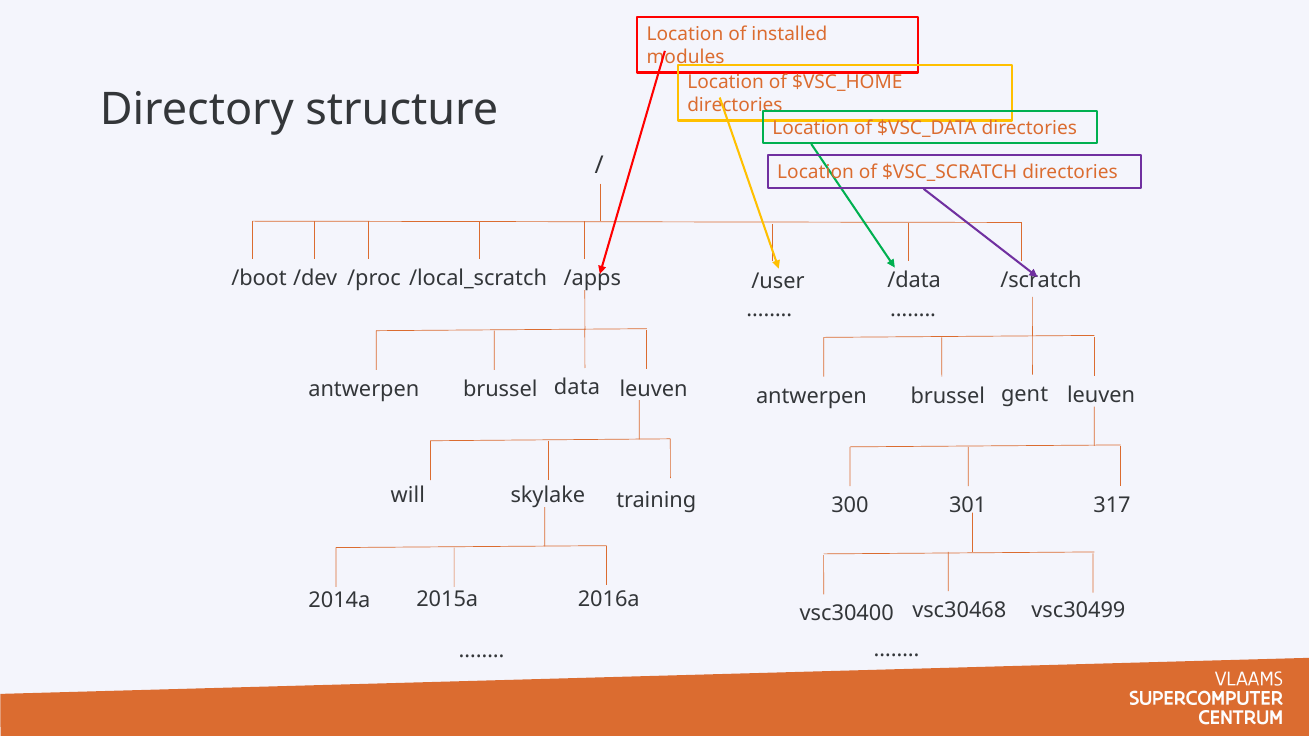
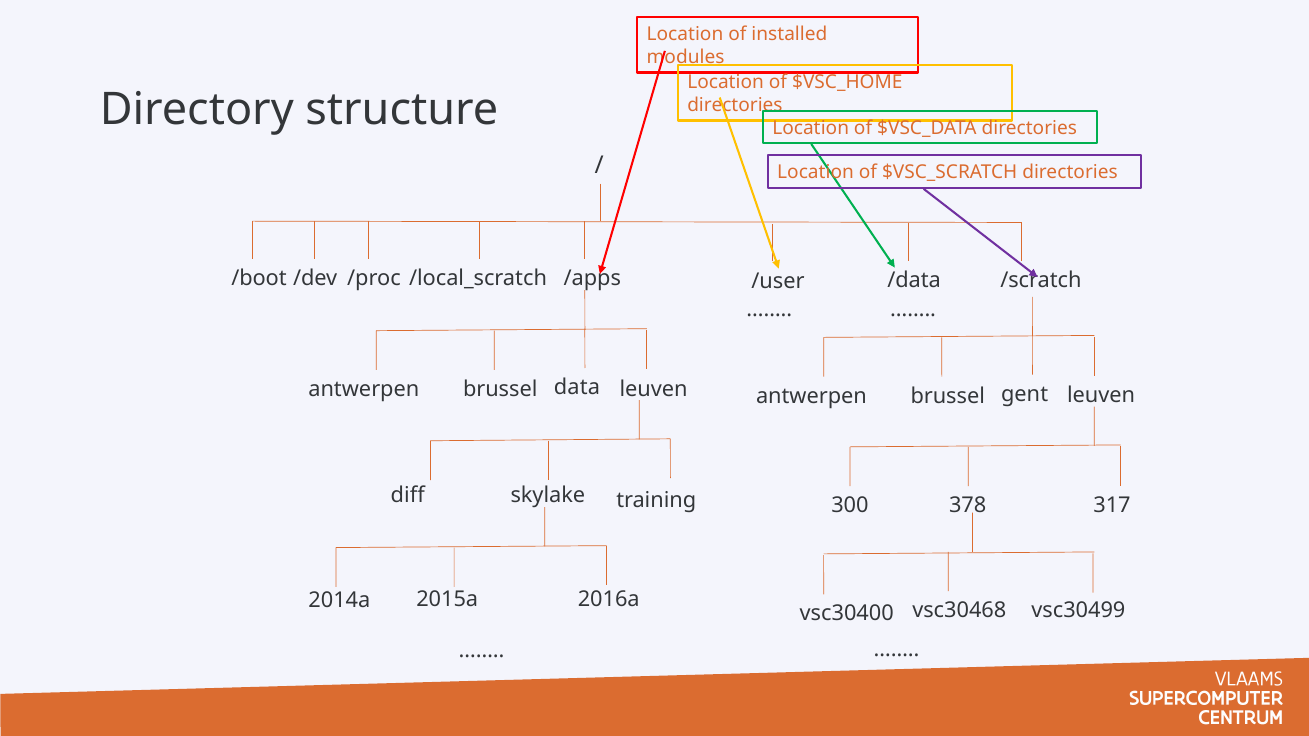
will: will -> diff (408, 496)
301: 301 -> 378 (968, 506)
